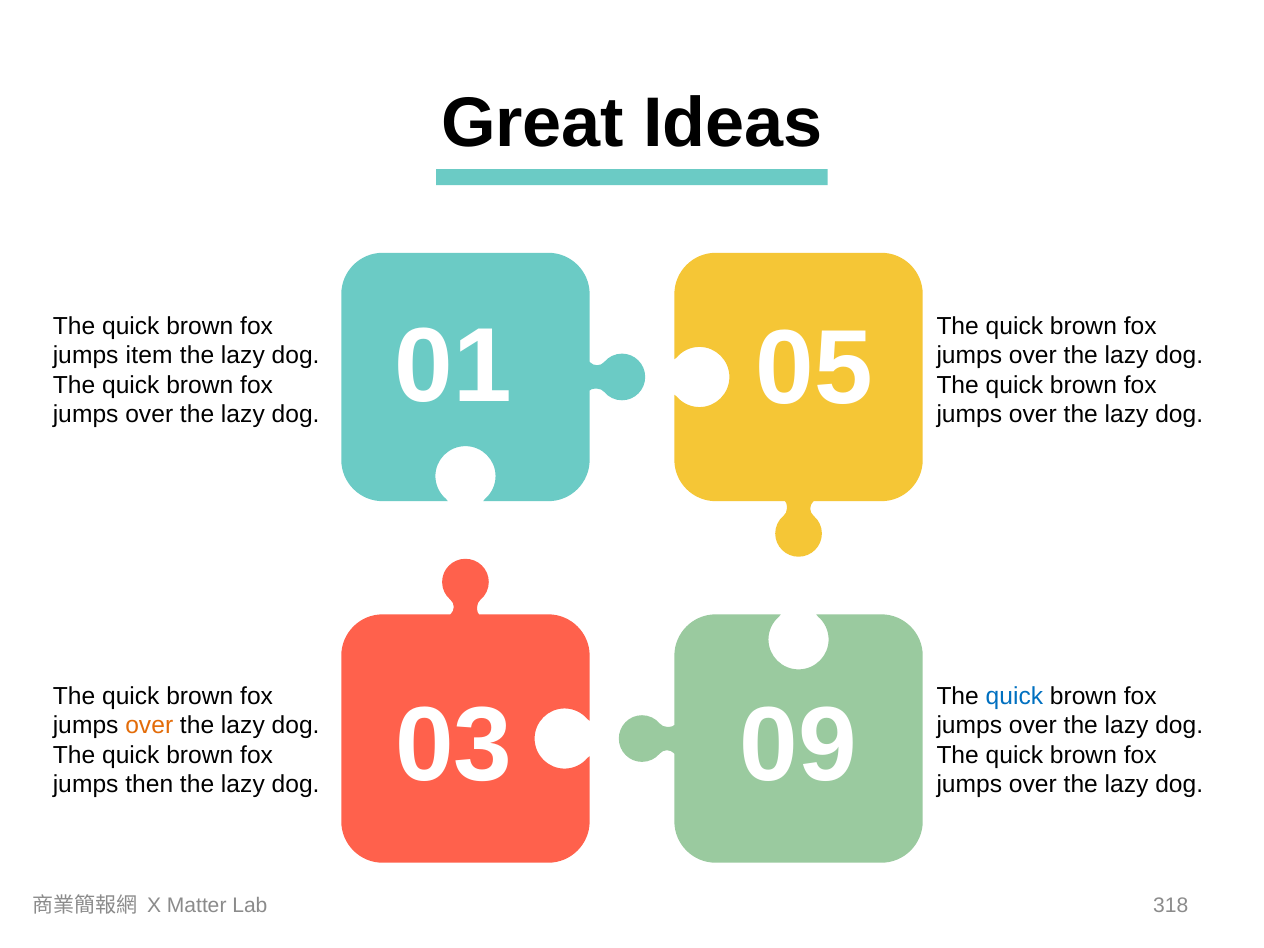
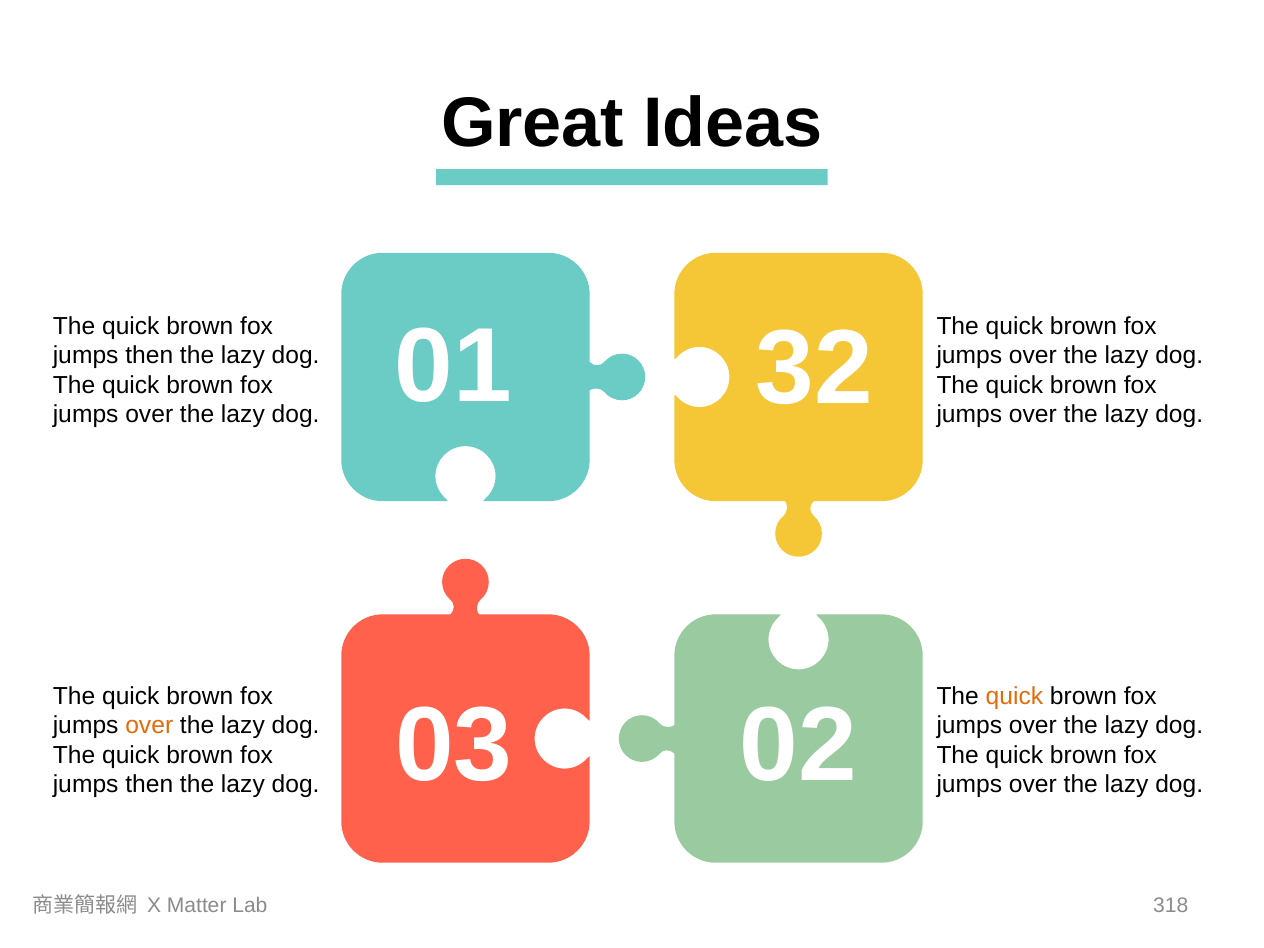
05: 05 -> 32 (814, 369)
item: item -> then (149, 355)
quick colour: blue -> orange (1014, 696)
09: 09 -> 02 (799, 746)
